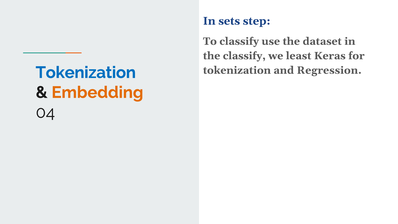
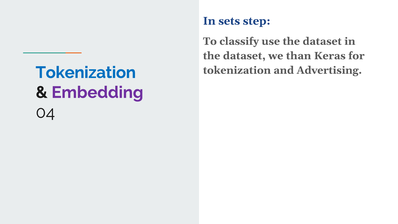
classify: classify -> dataset (244, 56)
least: least -> than (299, 56)
Regression: Regression -> Advertising (329, 70)
Embedding colour: orange -> purple (97, 92)
